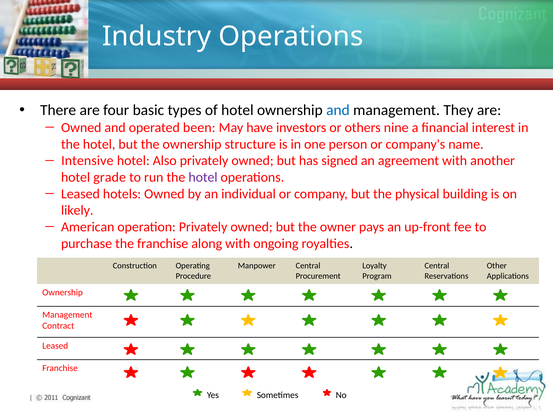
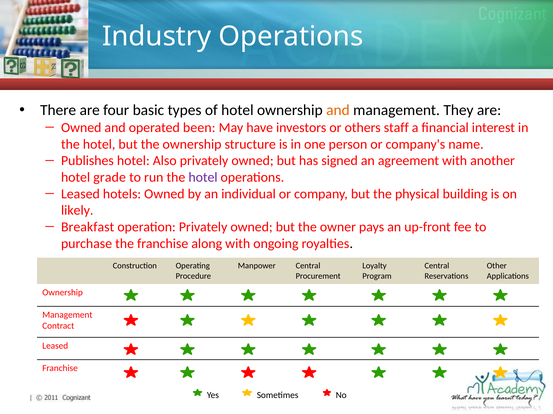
and colour: blue -> orange (338, 110)
nine: nine -> staff (396, 128)
Intensive: Intensive -> Publishes (87, 161)
American: American -> Breakfast (88, 227)
